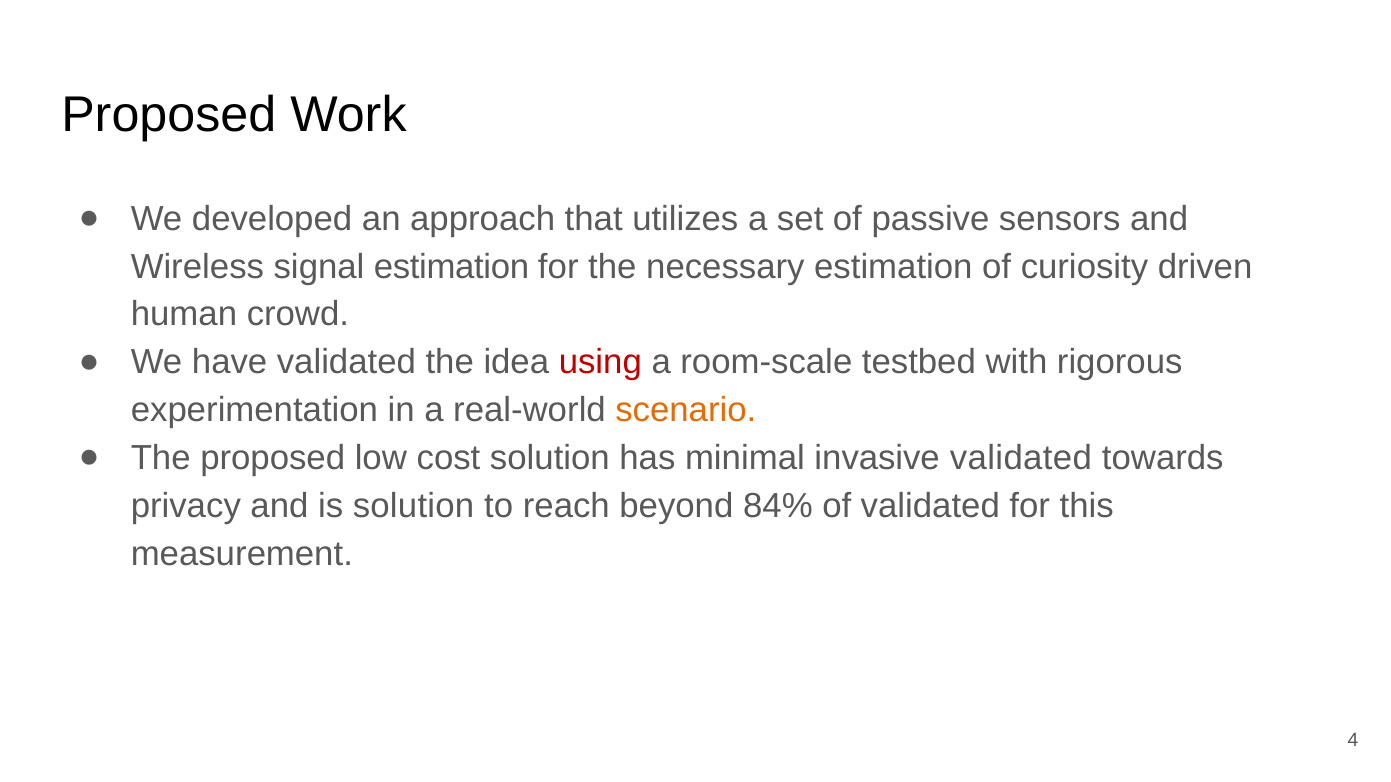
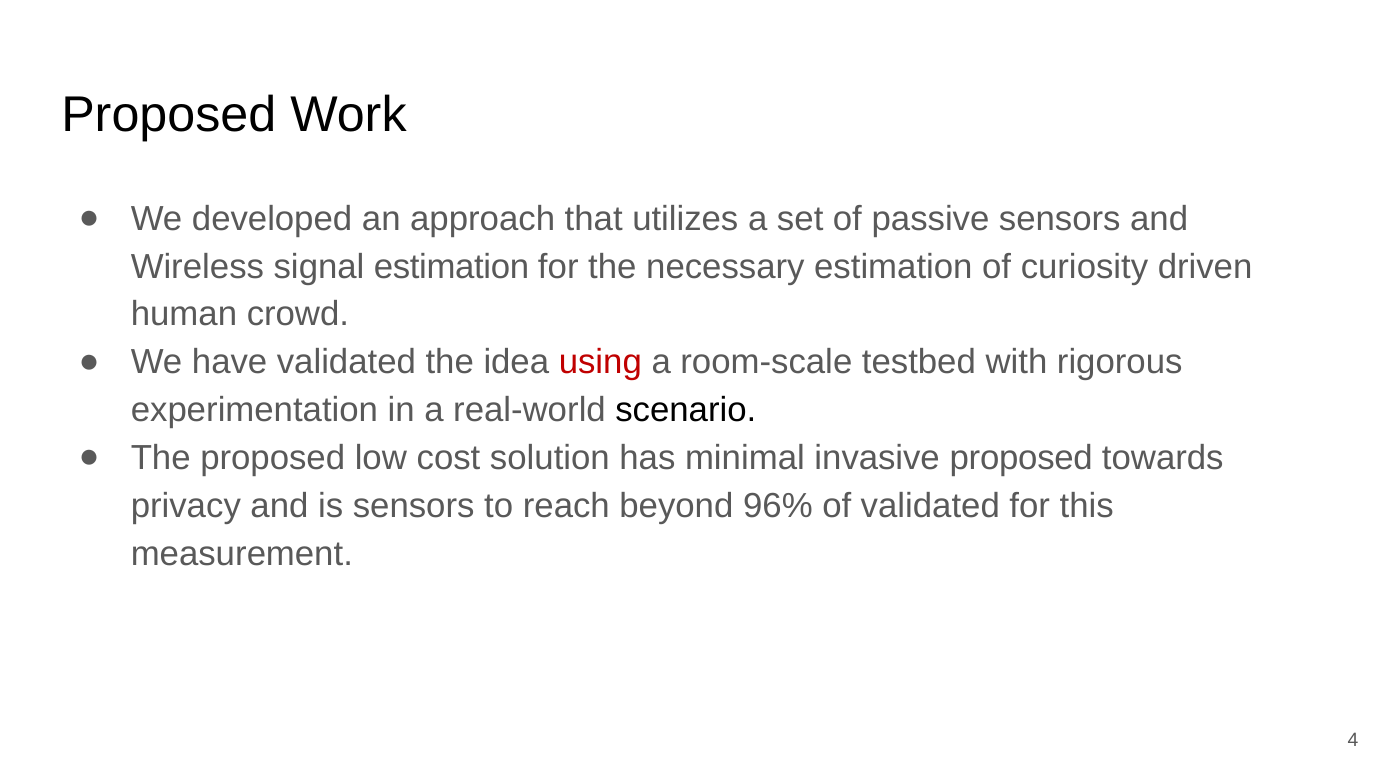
scenario colour: orange -> black (686, 411)
invasive validated: validated -> proposed (1021, 459)
is solution: solution -> sensors (414, 507)
84%: 84% -> 96% (778, 507)
